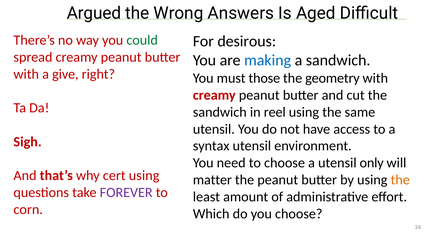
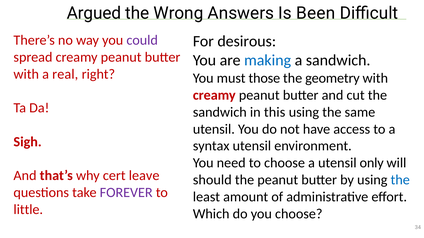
Aged: Aged -> Been (316, 13)
could colour: green -> purple (142, 40)
give: give -> real (65, 74)
reel: reel -> this (275, 112)
cert using: using -> leave (144, 176)
matter: matter -> should (212, 180)
the colour: orange -> blue (400, 180)
corn: corn -> little (28, 210)
